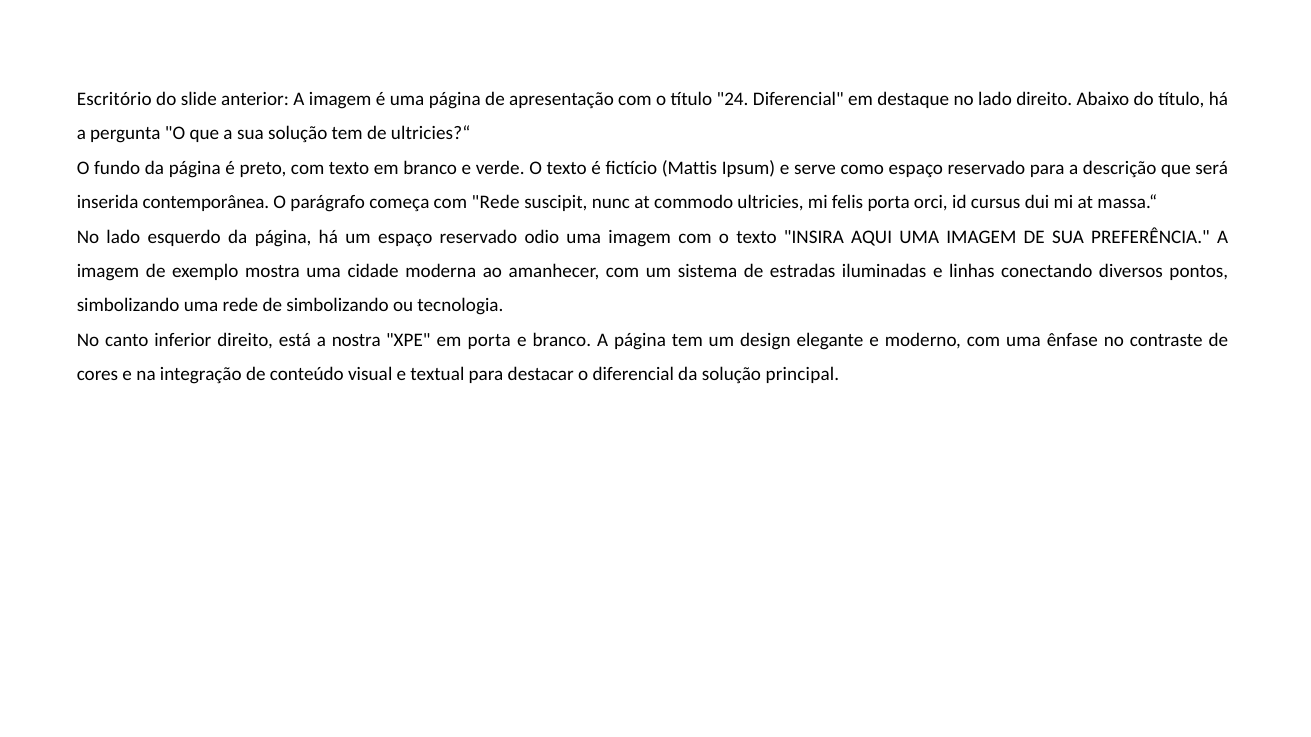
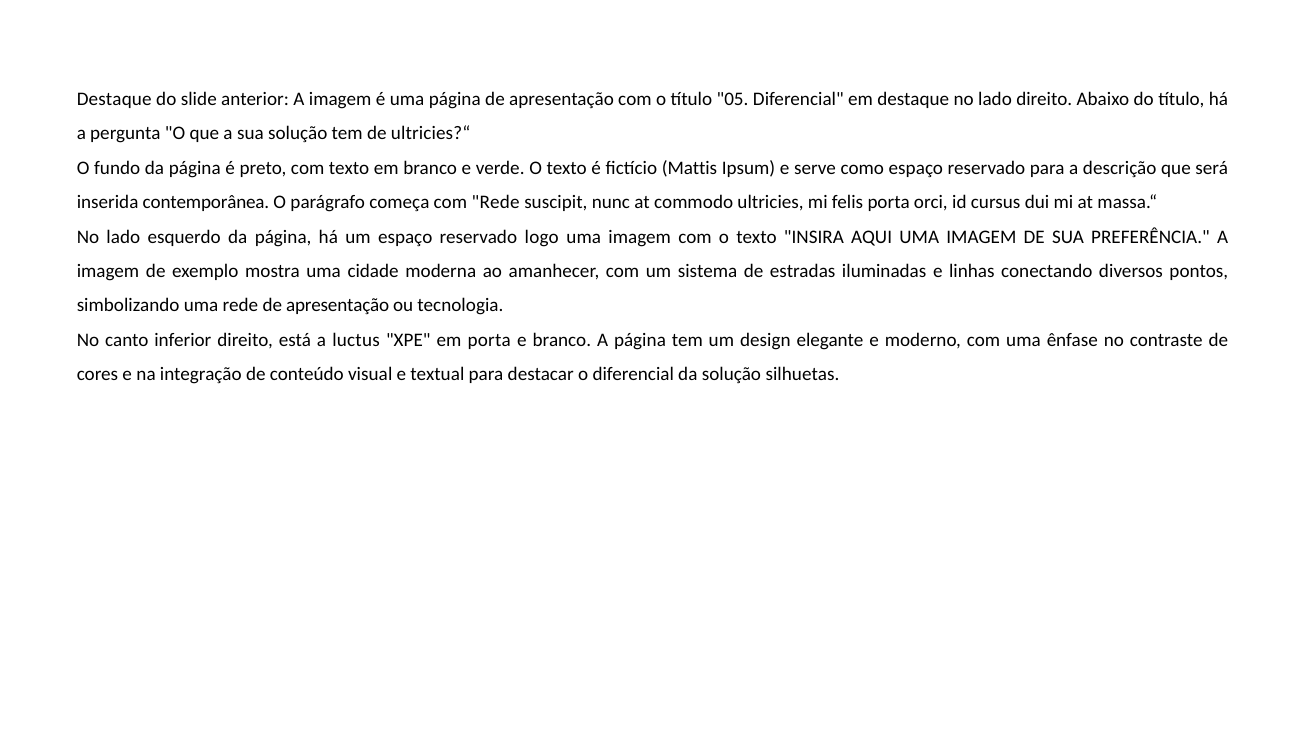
Escritório: Escritório -> Destaque (114, 99)
24: 24 -> 05 (733, 99)
odio: odio -> logo (542, 237)
rede de simbolizando: simbolizando -> apresentação (338, 306)
nostra: nostra -> luctus (356, 340)
principal: principal -> silhuetas (803, 375)
